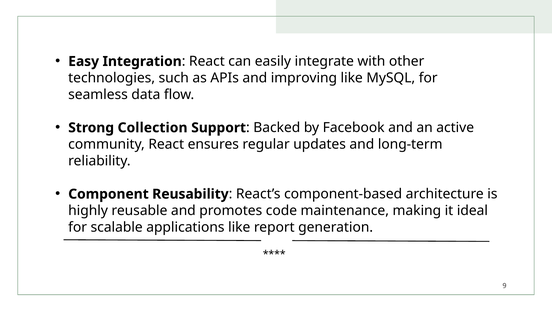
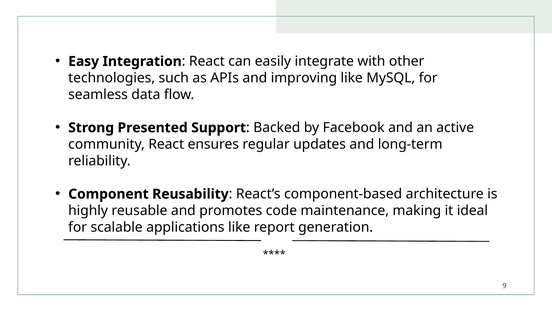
Collection: Collection -> Presented (153, 128)
